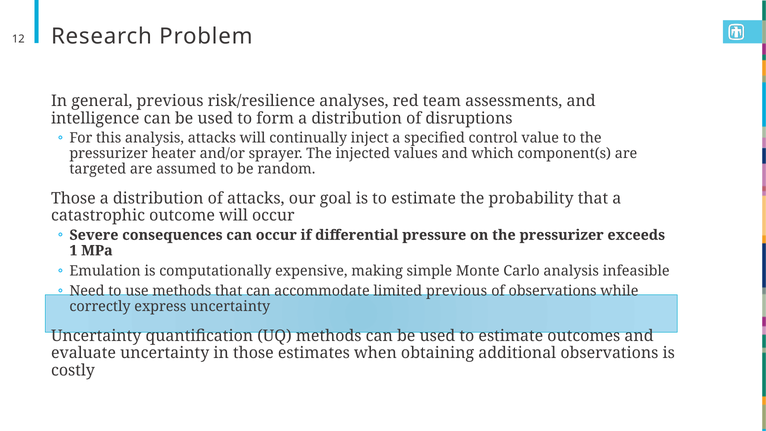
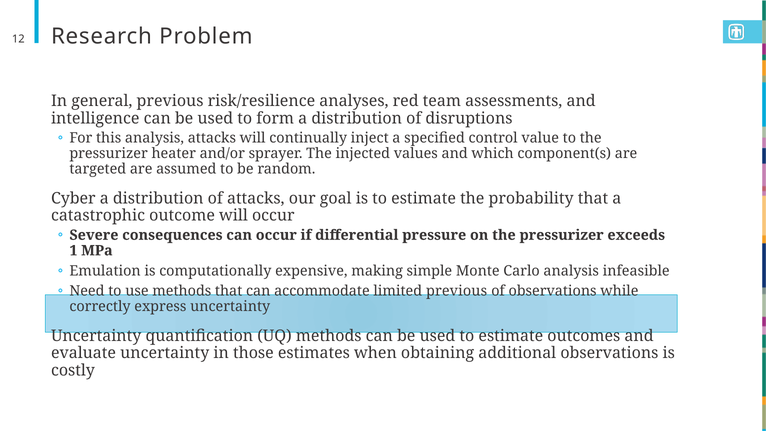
Those: Those -> Cyber (73, 198)
